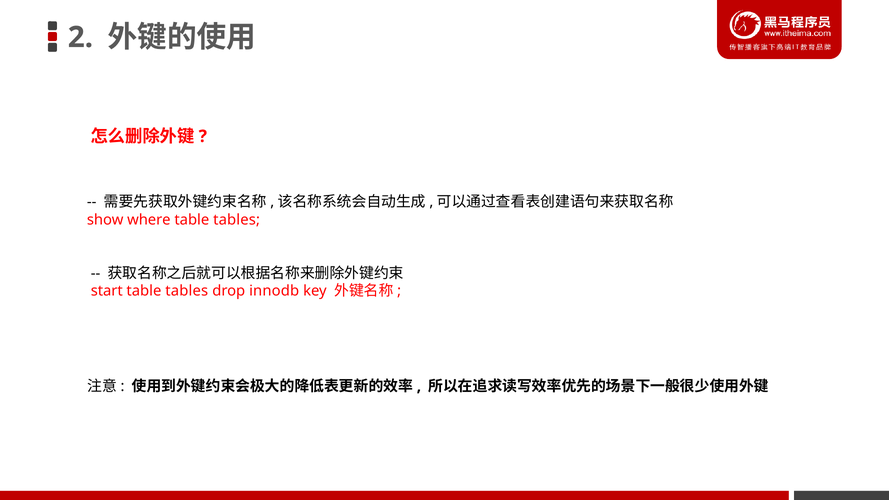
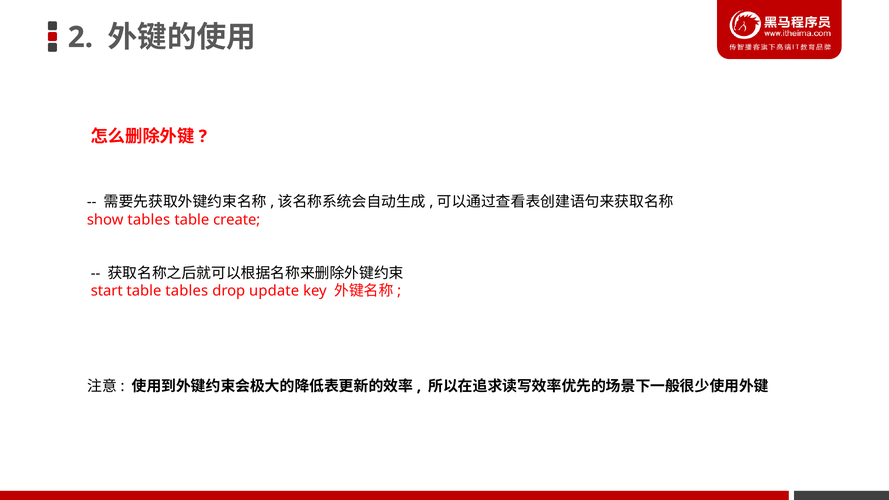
show where: where -> tables (149, 220)
tables: tables -> create (237, 220)
innodb: innodb -> update (274, 291)
